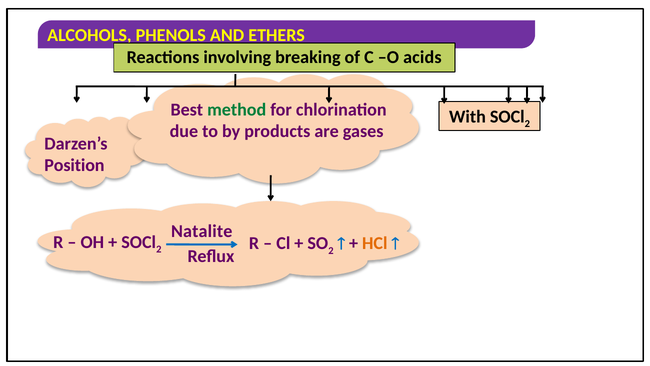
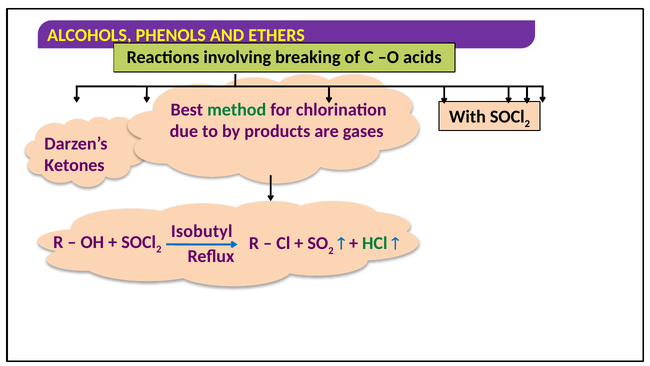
Position: Position -> Ketones (74, 165)
Natalite: Natalite -> Isobutyl (202, 231)
HCl colour: orange -> green (375, 243)
